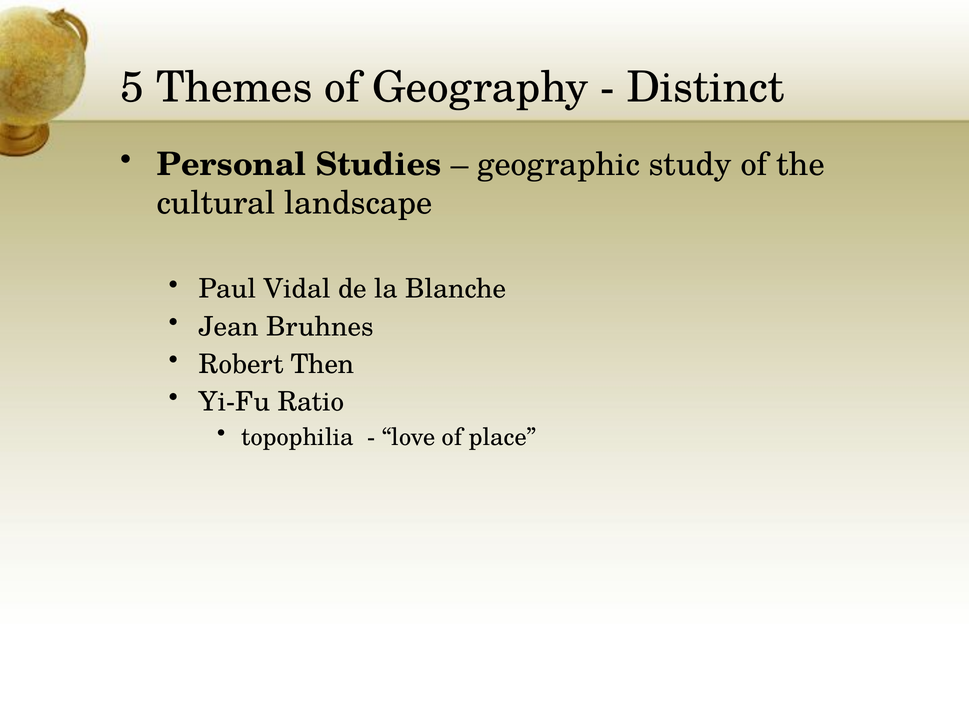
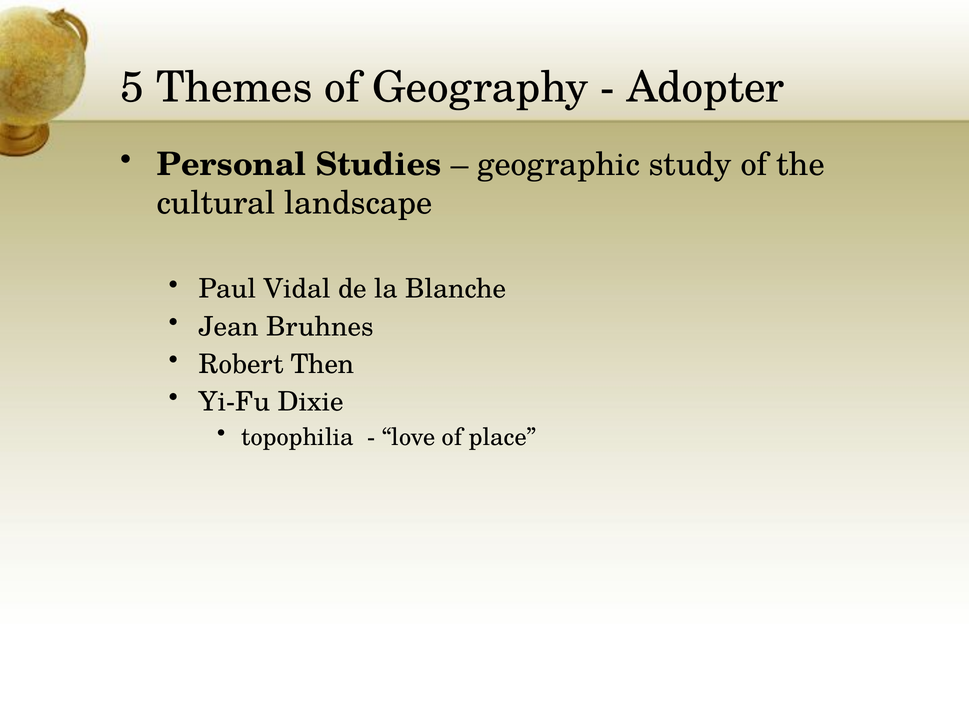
Distinct: Distinct -> Adopter (706, 88)
Ratio: Ratio -> Dixie (311, 402)
